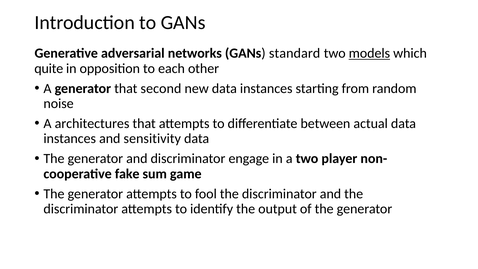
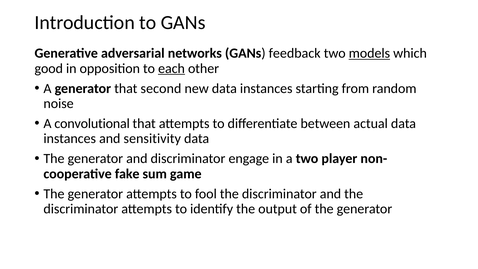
standard: standard -> feedback (295, 53)
quite: quite -> good (49, 68)
each underline: none -> present (171, 68)
architectures: architectures -> convolutional (92, 124)
